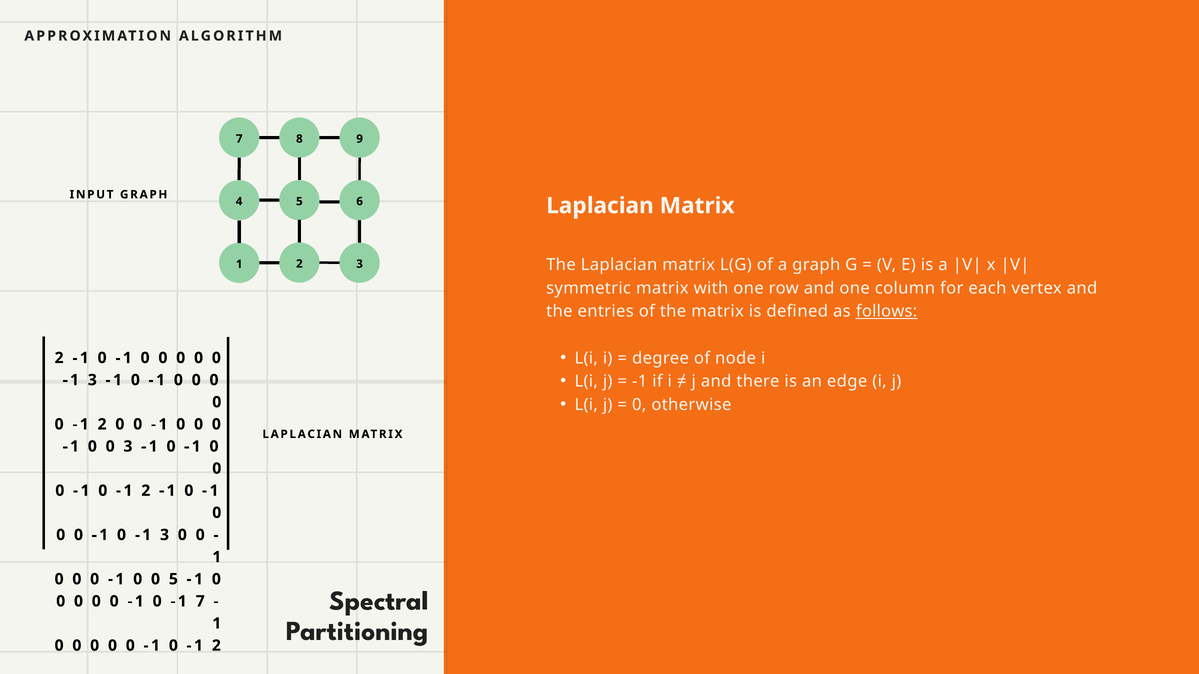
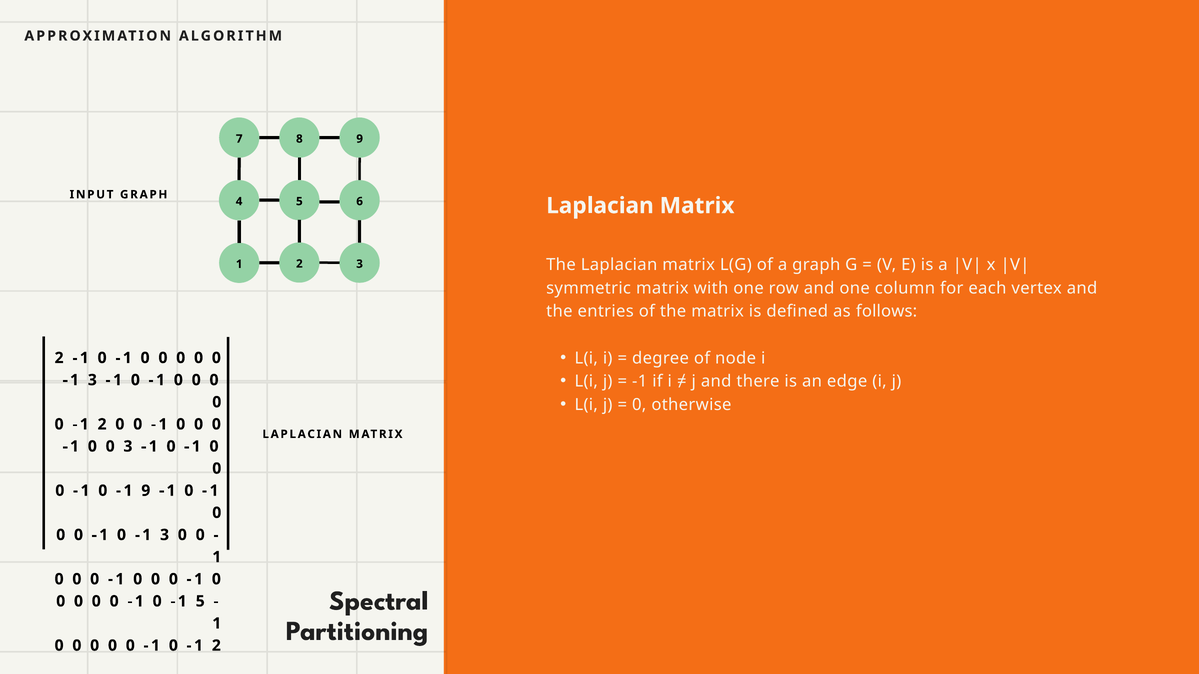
follows underline: present -> none (887, 312)
2: 2 -> 9 (146, 491)
5: 5 -> 0 (173, 580)
-1 7: 7 -> 5 (200, 602)
